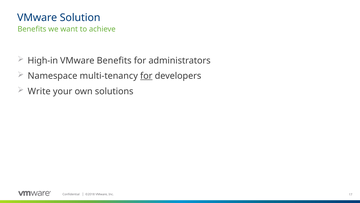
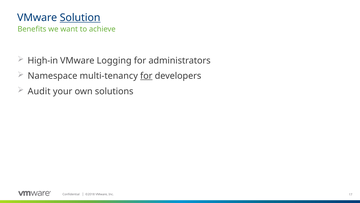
Solution underline: none -> present (80, 18)
VMware Benefits: Benefits -> Logging (114, 60)
Write: Write -> Audit (39, 91)
